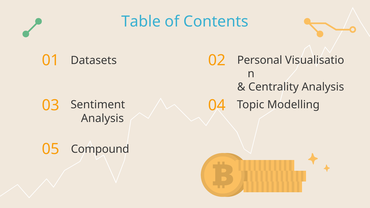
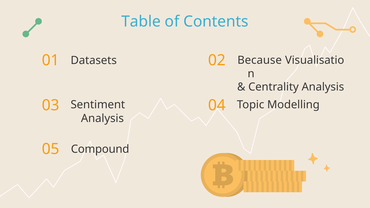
Personal: Personal -> Because (260, 60)
